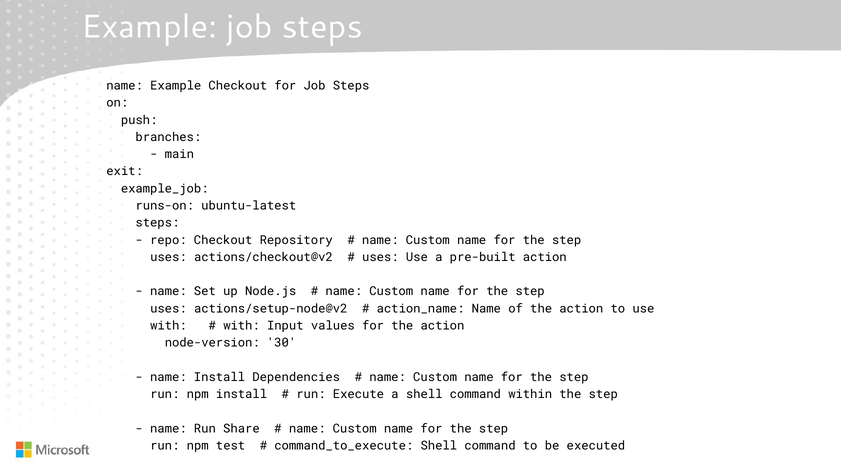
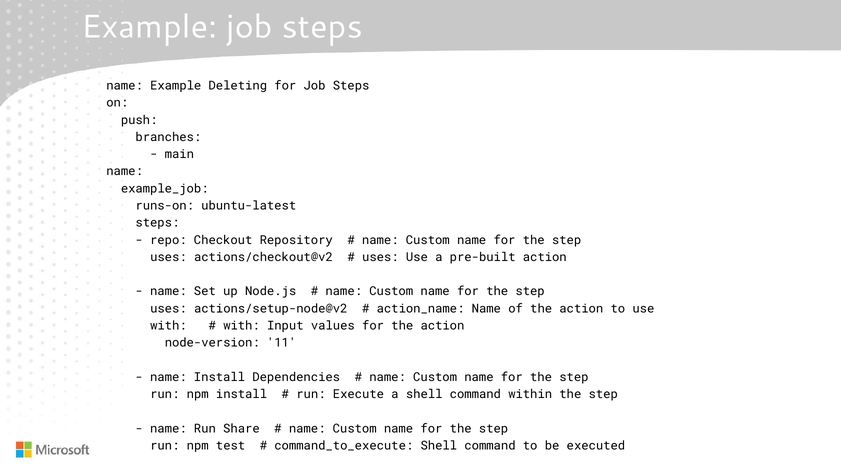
Example Checkout: Checkout -> Deleting (238, 86)
exit: exit -> name (125, 171)
30: 30 -> 11 (282, 343)
